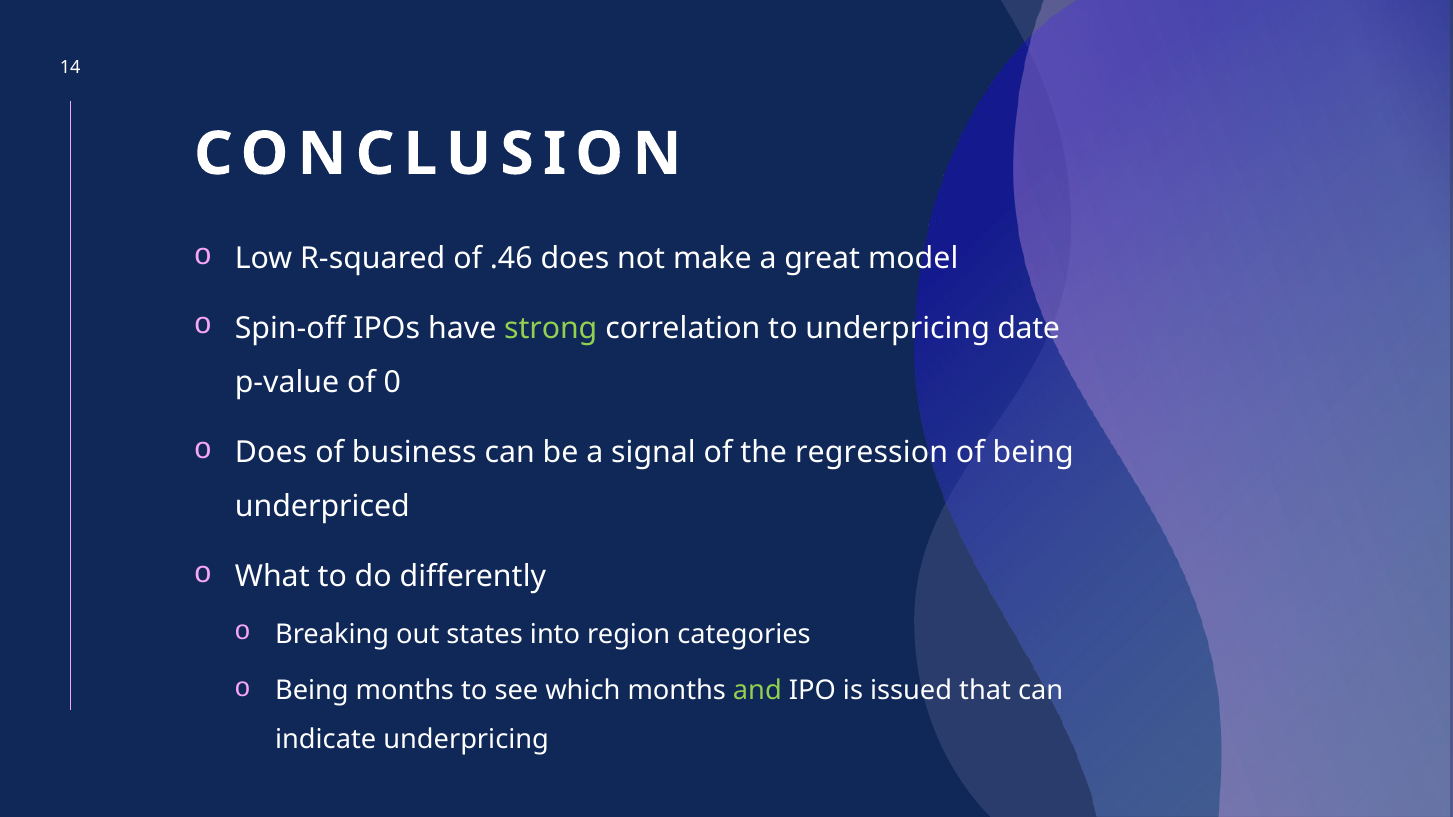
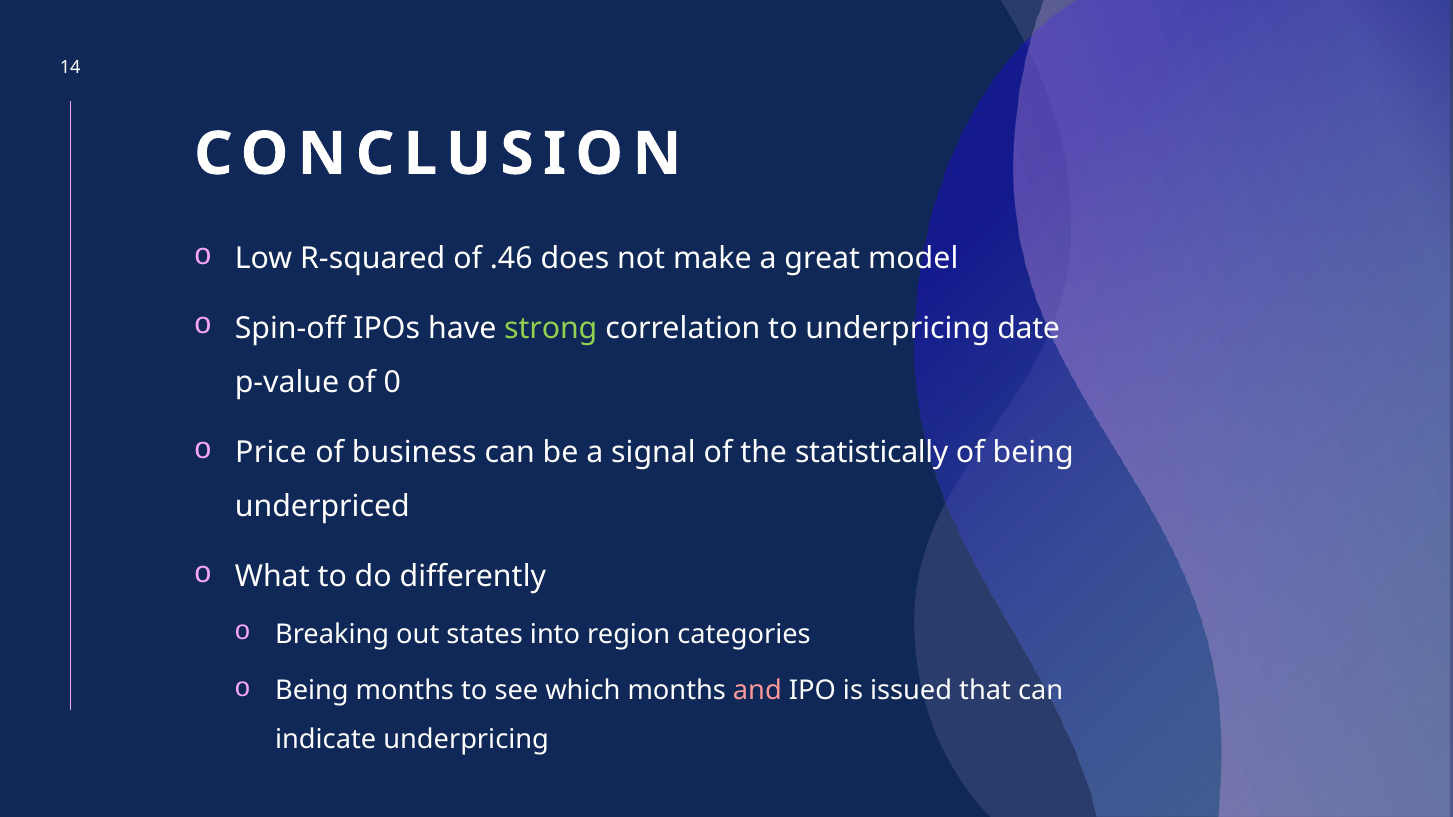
Does: Does -> Price (271, 452)
regression: regression -> statistically (872, 452)
and colour: light green -> pink (757, 691)
